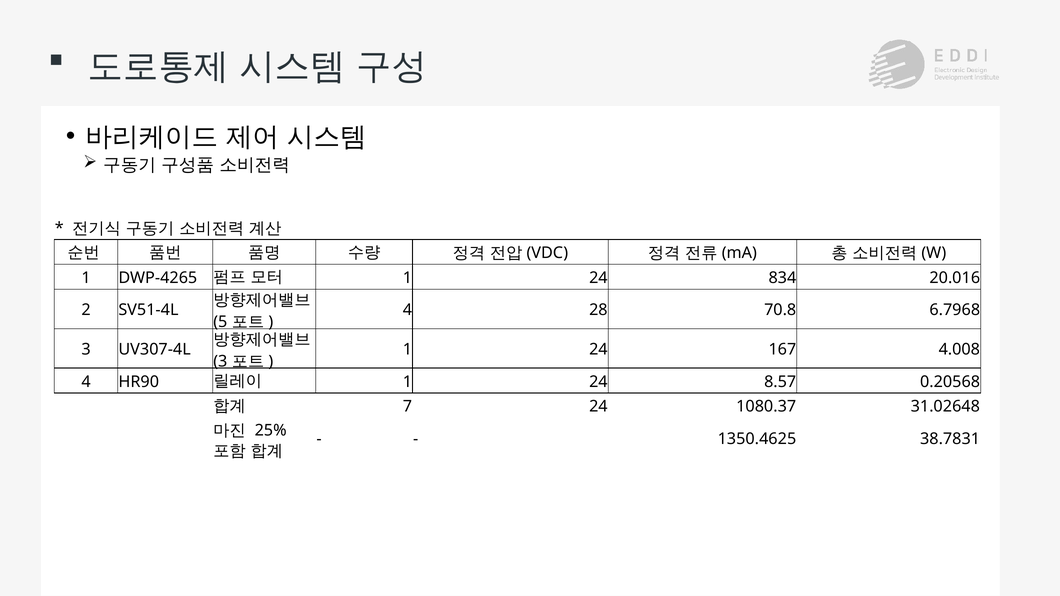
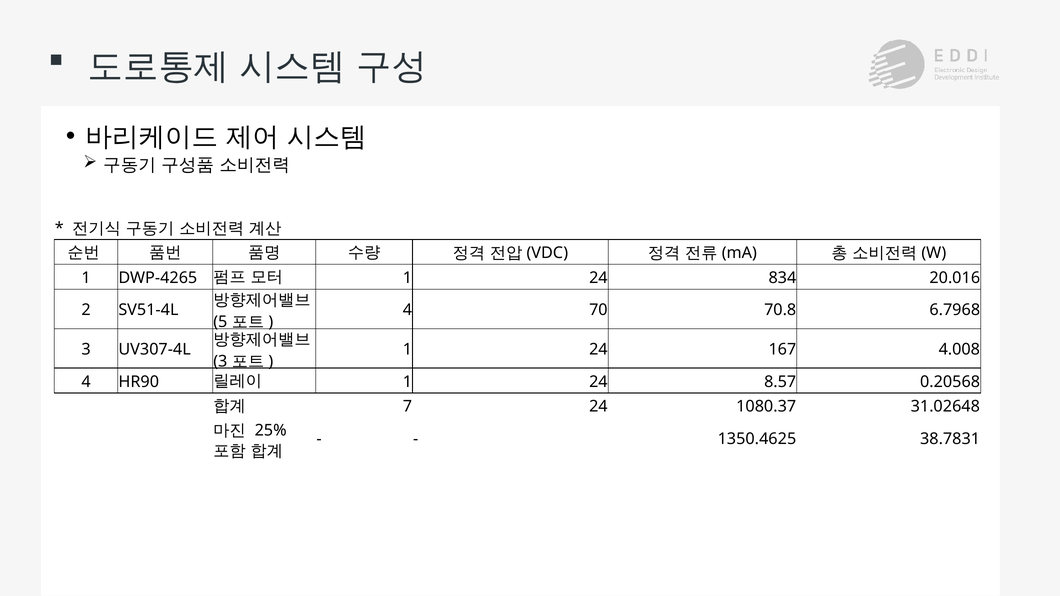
28: 28 -> 70 (598, 310)
